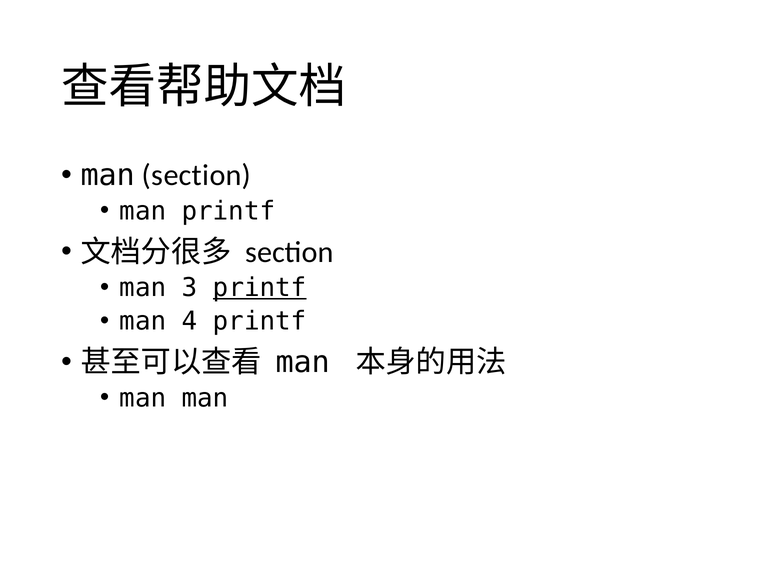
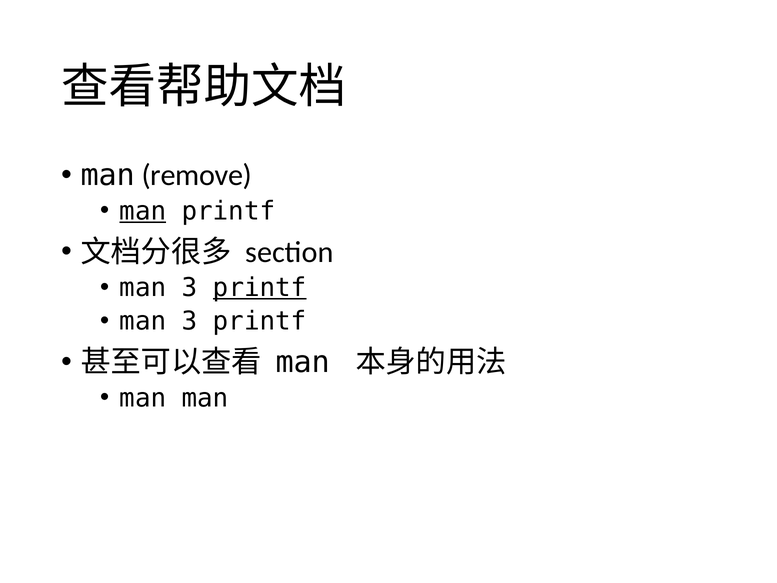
man section: section -> remove (197, 175)
man underline: none -> present (143, 211)
4: 4 -> 3 (190, 321)
